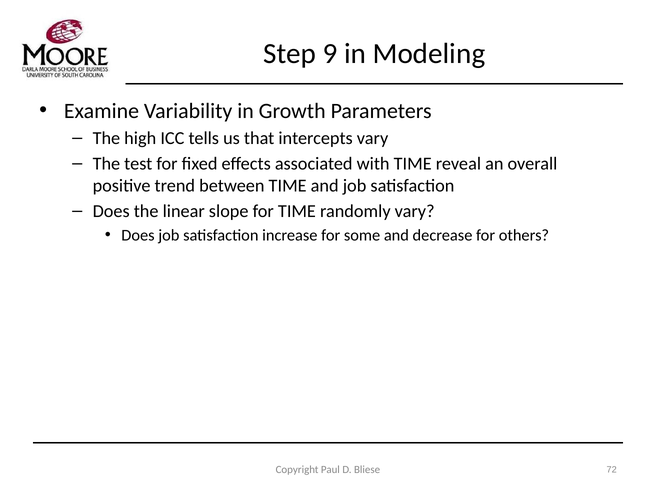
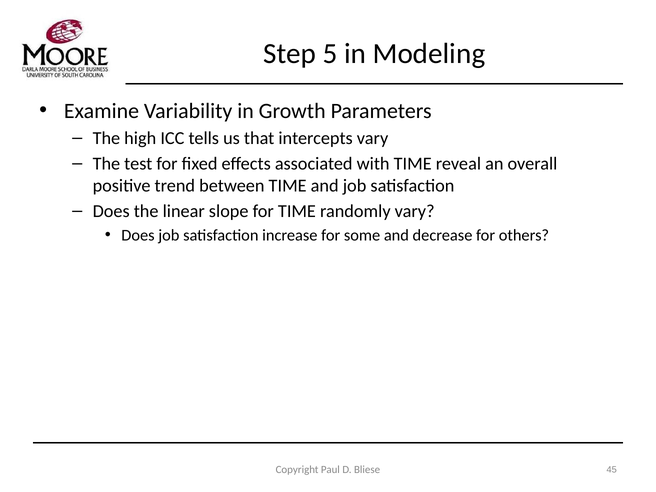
9: 9 -> 5 (330, 54)
72: 72 -> 45 (612, 470)
